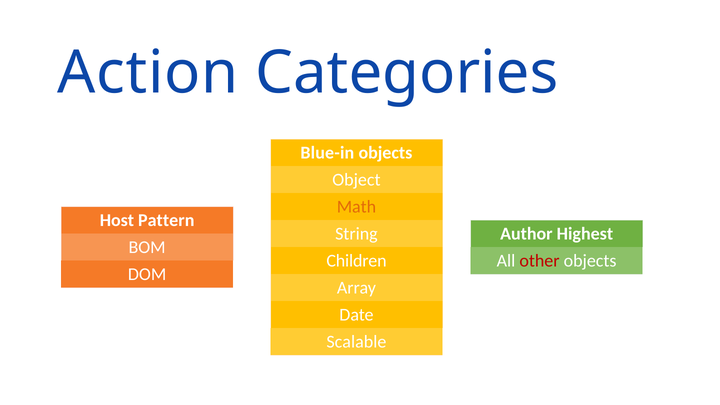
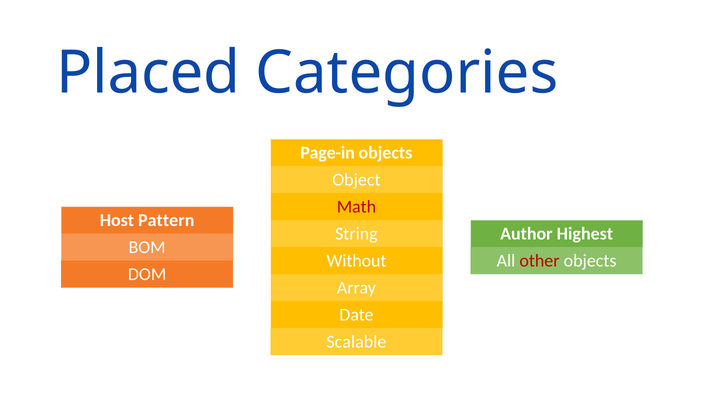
Action: Action -> Placed (148, 73)
Blue-in: Blue-in -> Page-in (328, 153)
Math colour: orange -> red (356, 207)
Children: Children -> Without (356, 261)
